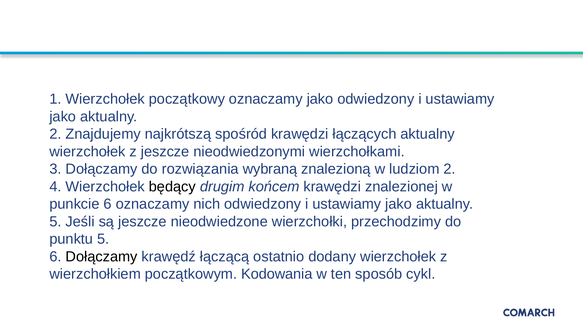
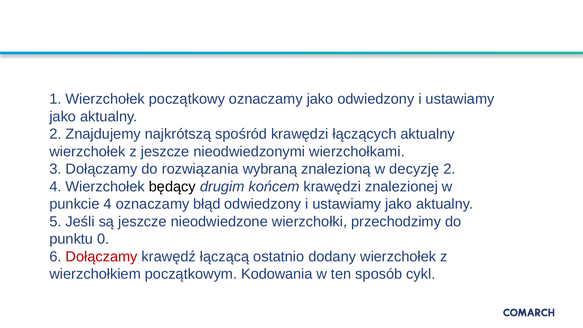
ludziom: ludziom -> decyzję (414, 169)
punkcie 6: 6 -> 4 (108, 204)
nich: nich -> błąd (207, 204)
punktu 5: 5 -> 0 (103, 239)
Dołączamy colour: black -> red (102, 257)
